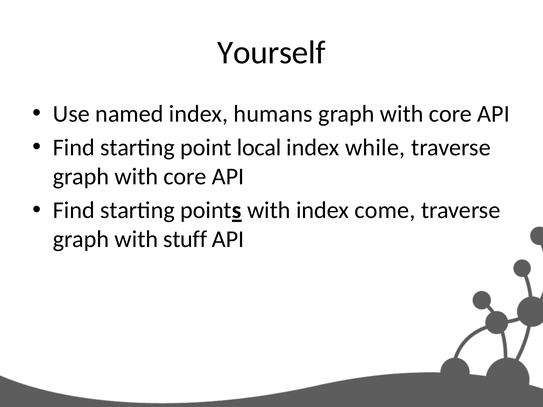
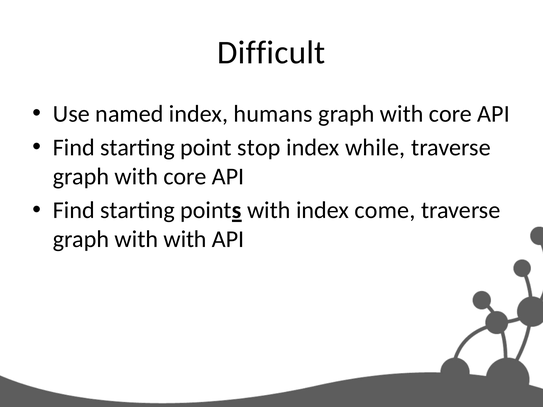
Yourself: Yourself -> Difficult (271, 53)
local: local -> stop (259, 148)
with stuff: stuff -> with (185, 239)
